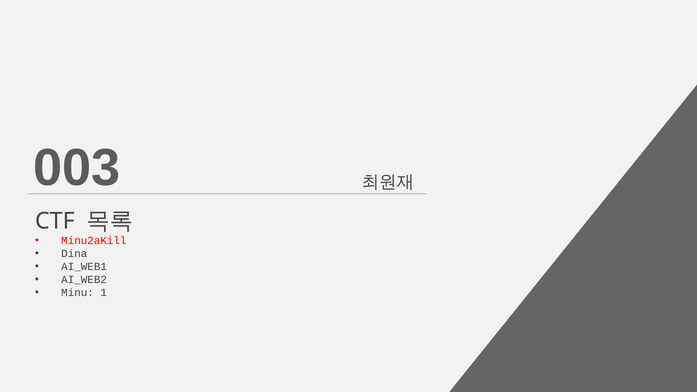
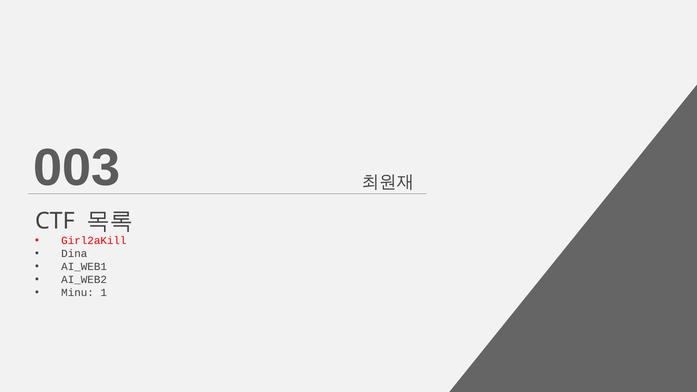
Minu2aKill: Minu2aKill -> Girl2aKill (94, 241)
